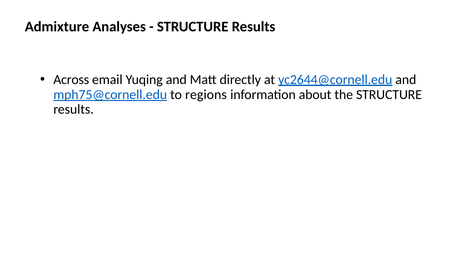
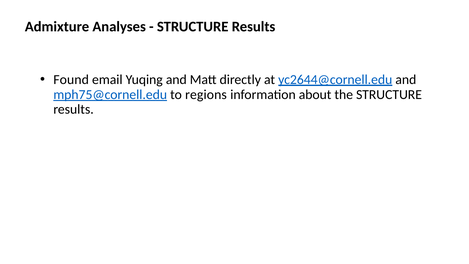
Across: Across -> Found (71, 80)
